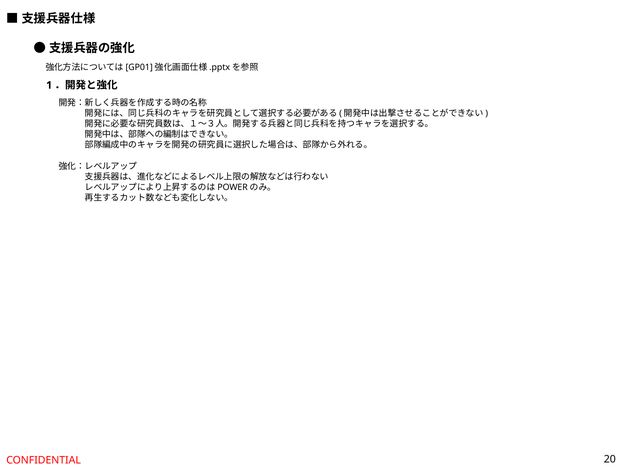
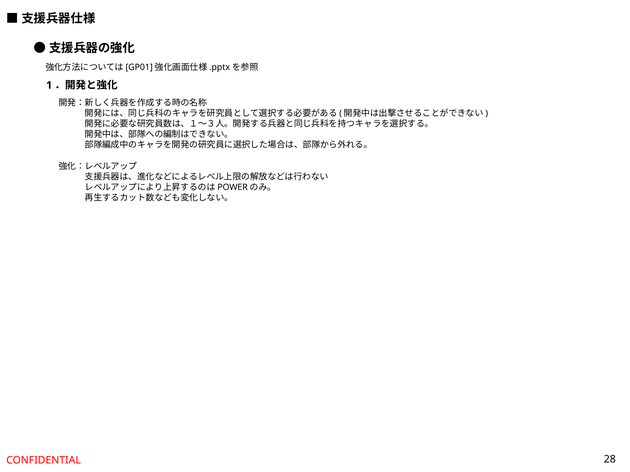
20: 20 -> 28 (610, 460)
